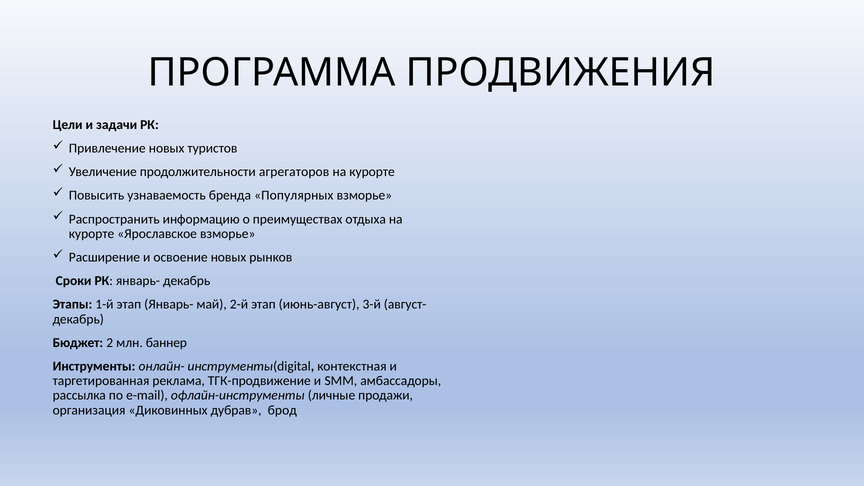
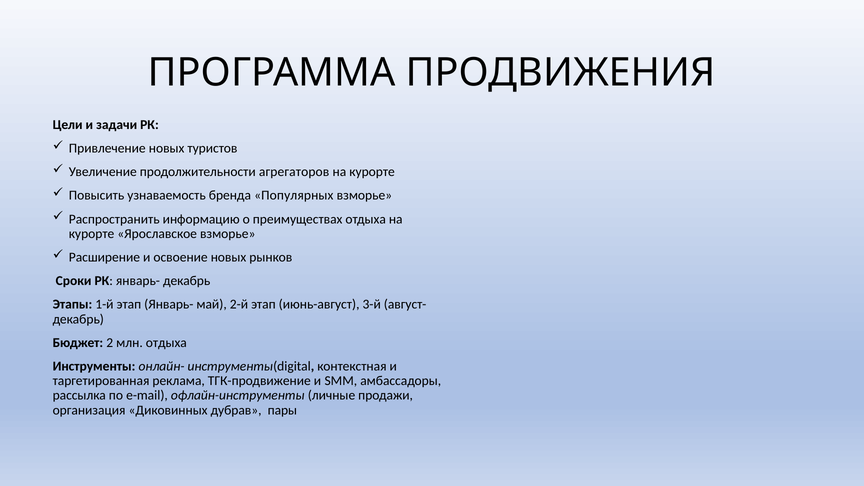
млн баннер: баннер -> отдыха (166, 343)
брод: брод -> пары (282, 410)
